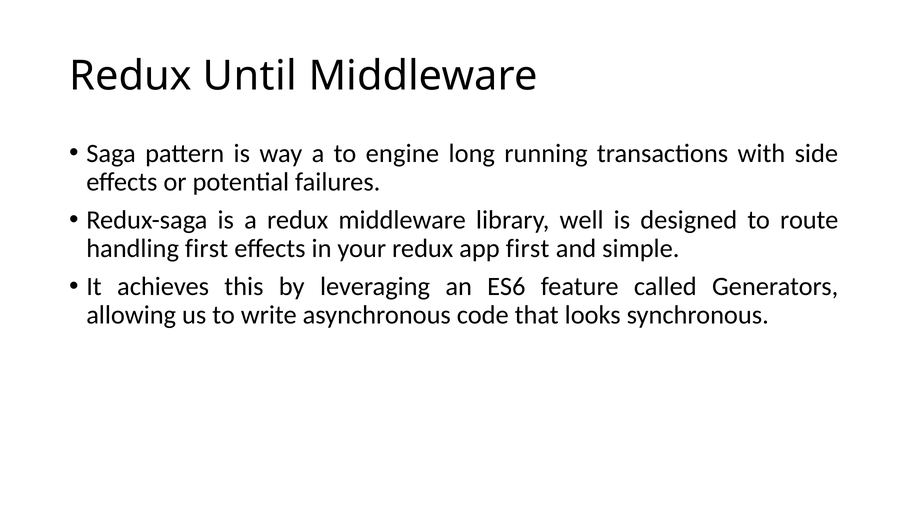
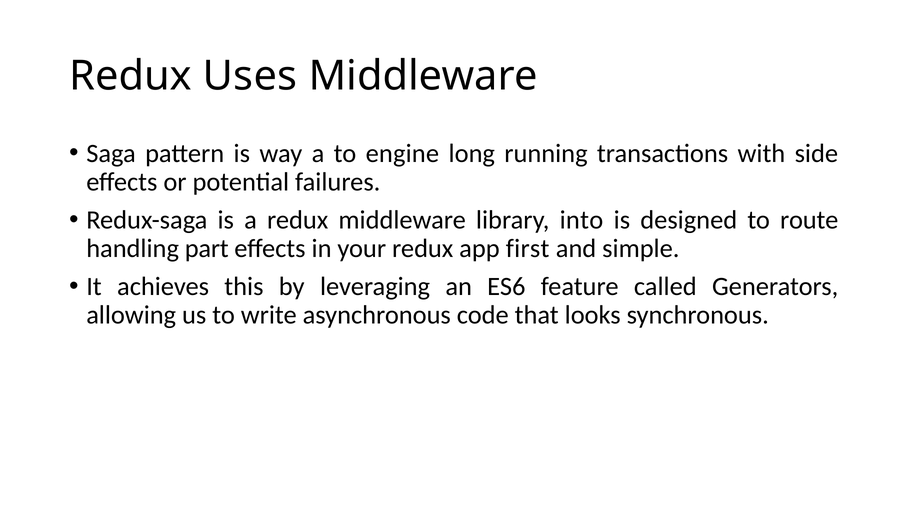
Until: Until -> Uses (250, 76)
well: well -> into (581, 220)
handling first: first -> part (207, 249)
